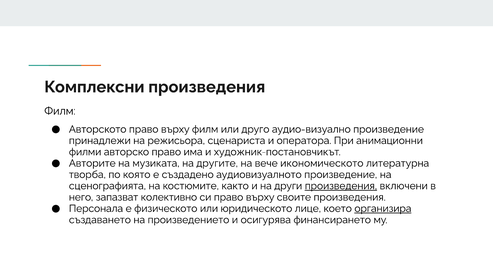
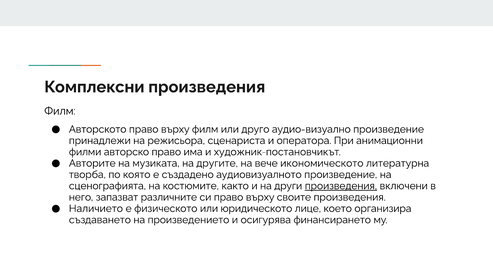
колективно: колективно -> различните (169, 197)
Персонала: Персонала -> Наличието (96, 209)
организира underline: present -> none (383, 209)
